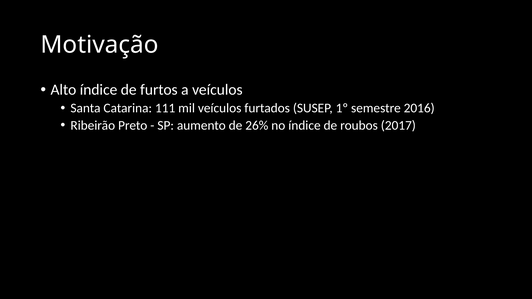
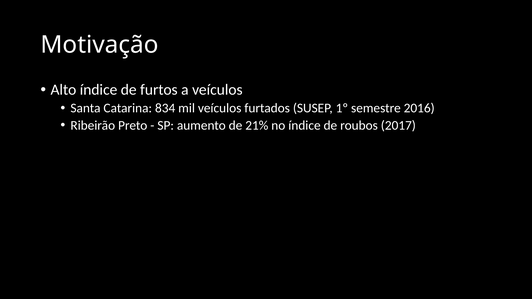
111: 111 -> 834 (165, 108)
26%: 26% -> 21% (257, 125)
